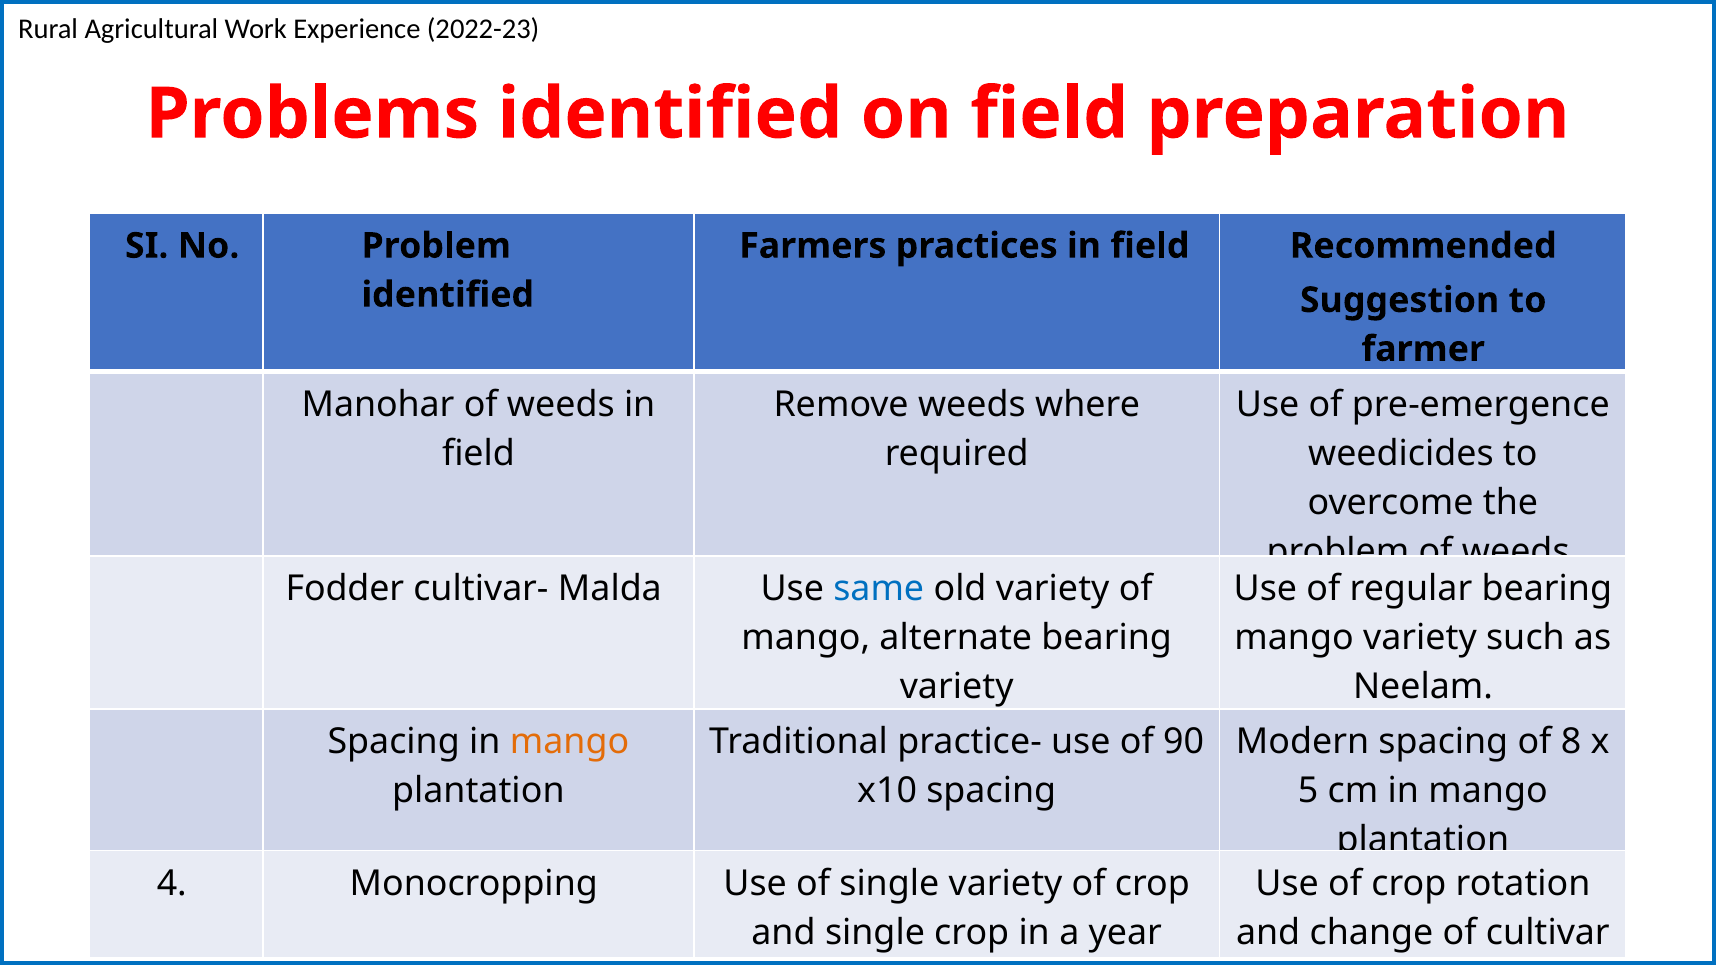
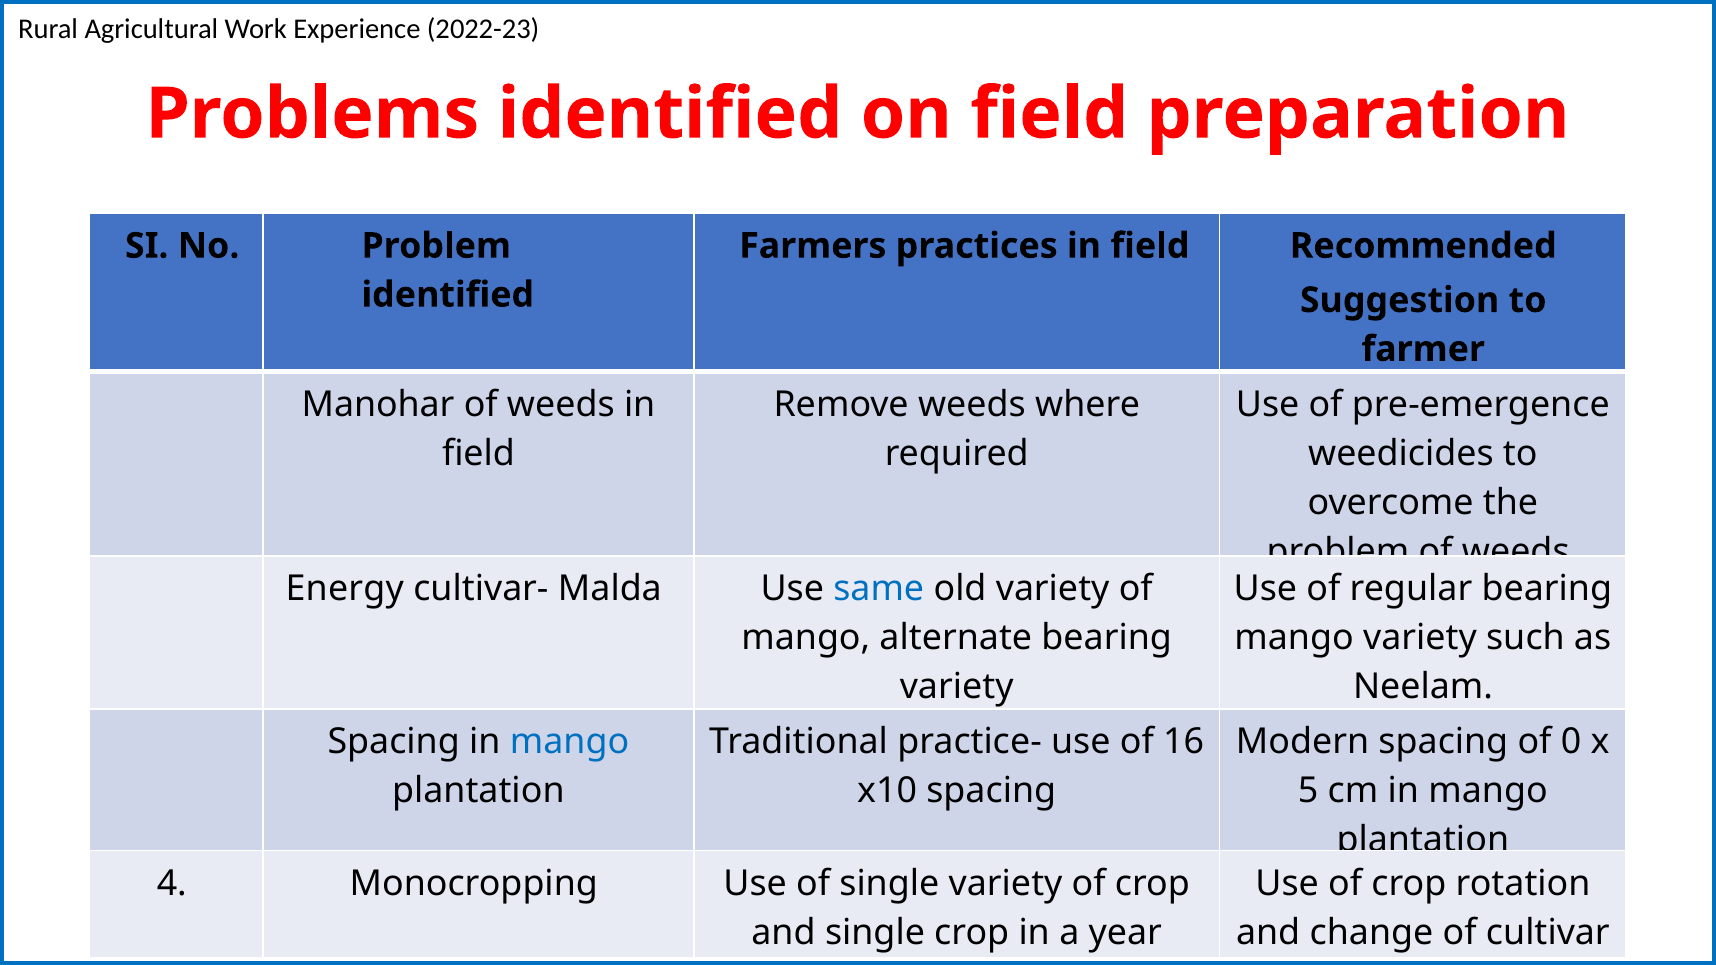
Fodder: Fodder -> Energy (345, 589)
mango colour: orange -> blue (570, 742)
90: 90 -> 16 (1184, 742)
8: 8 -> 0 (1571, 742)
